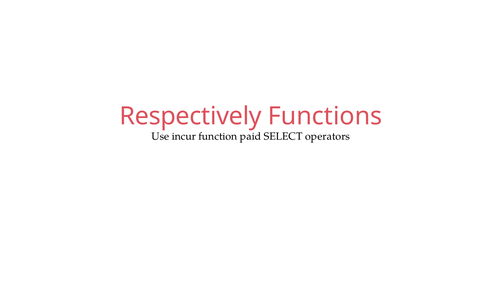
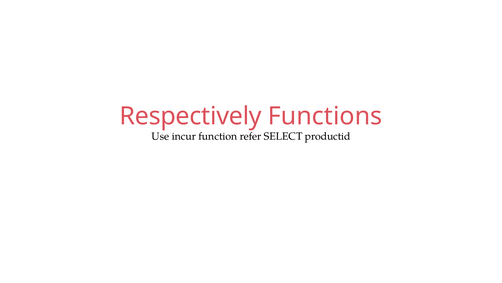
paid: paid -> refer (251, 136)
operators: operators -> productid (328, 136)
